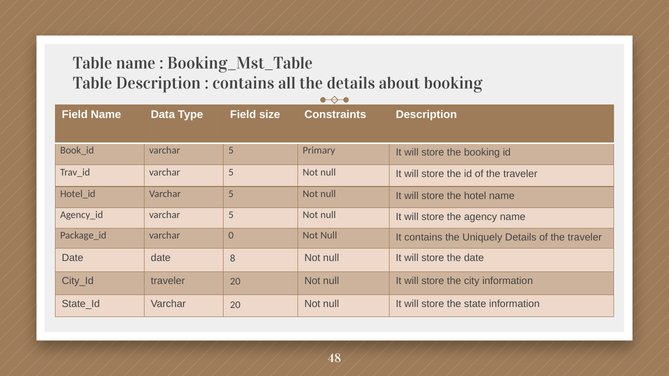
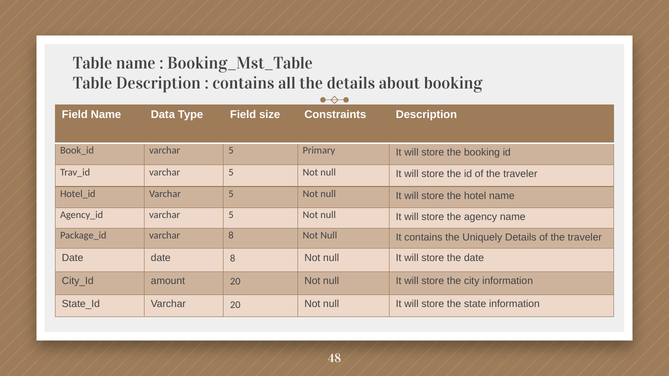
varchar 0: 0 -> 8 (231, 236)
traveler: traveler -> amount (168, 281)
